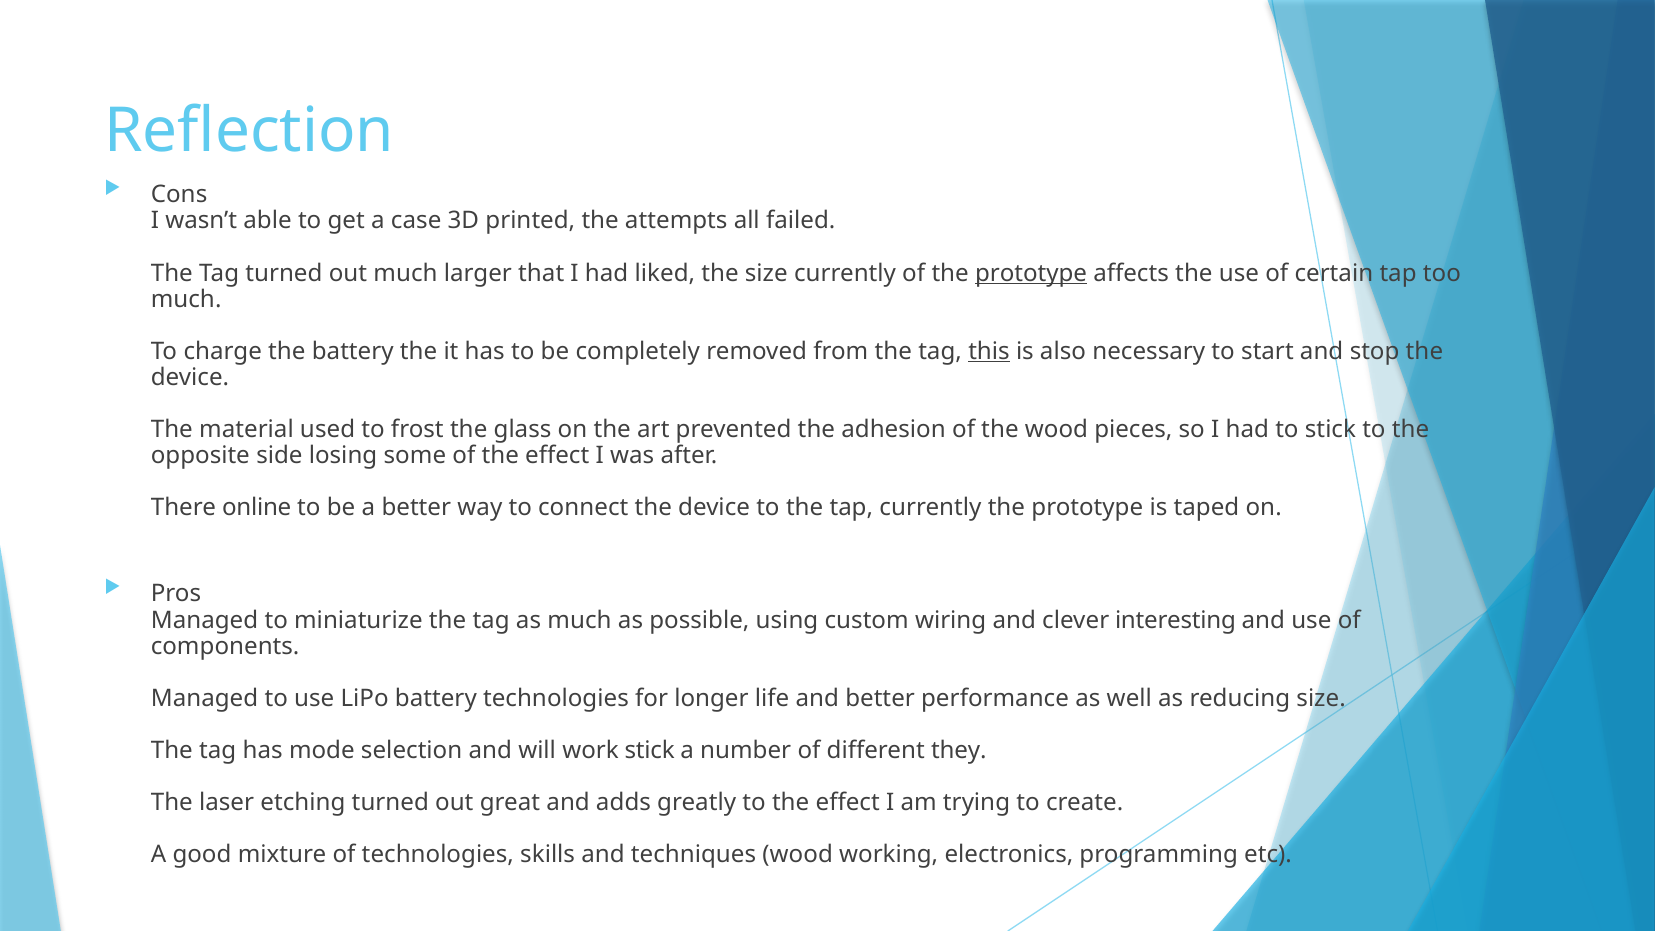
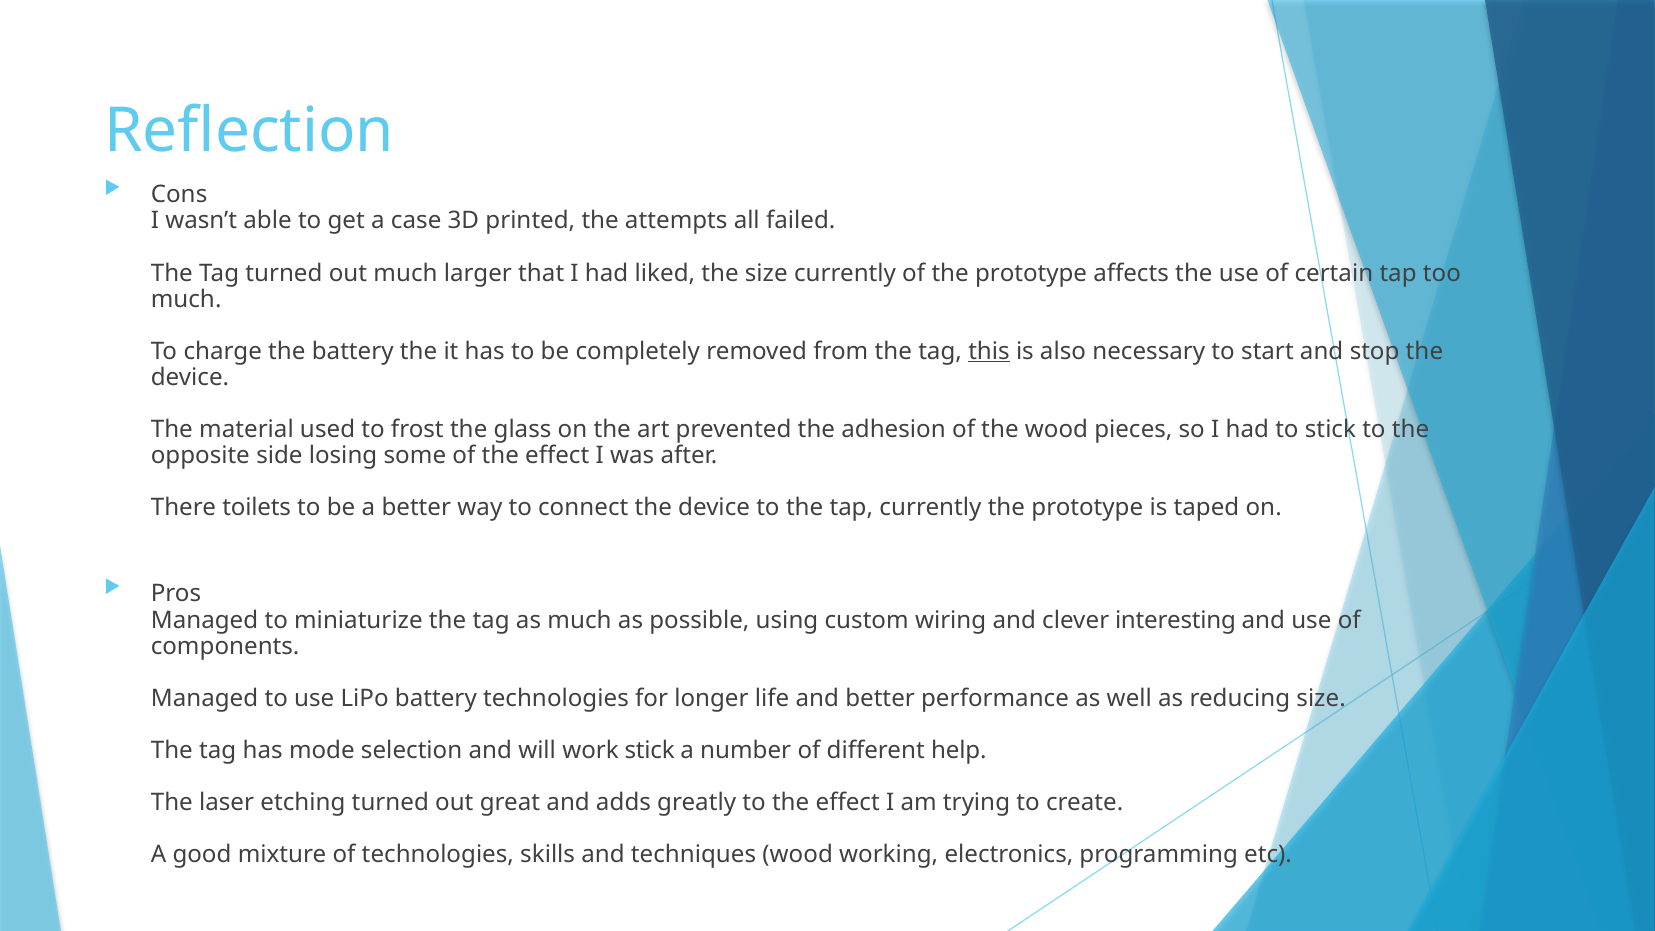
prototype underline: present -> none (1031, 273)
online: online -> toilets (257, 508)
they: they -> help (959, 751)
